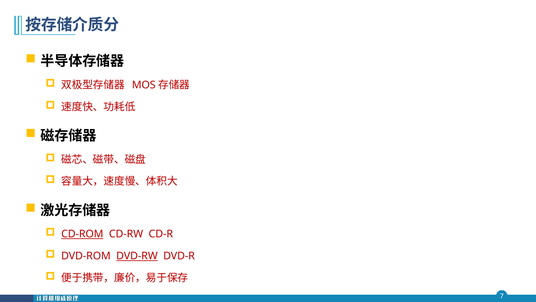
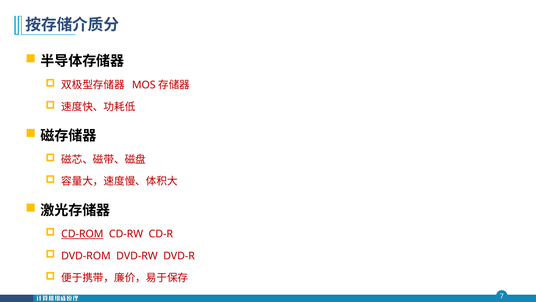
DVD-RW underline: present -> none (137, 256)
